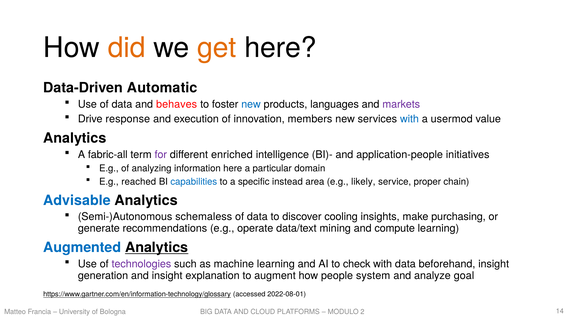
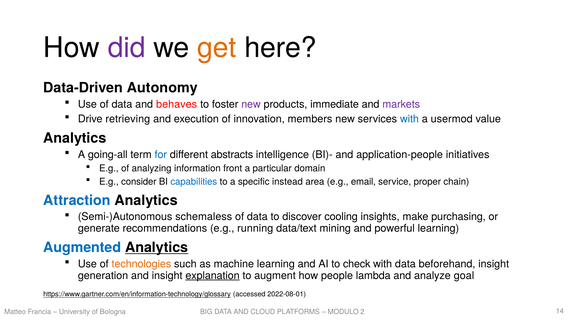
did colour: orange -> purple (127, 48)
Automatic: Automatic -> Autonomy (162, 88)
new colour: blue -> purple (251, 104)
languages: languages -> immediate (335, 104)
response: response -> retrieving (128, 119)
fabric-all: fabric-all -> going-all (108, 154)
for colour: purple -> blue (161, 154)
enriched: enriched -> abstracts (232, 154)
information here: here -> front (233, 168)
reached: reached -> consider (139, 181)
likely: likely -> email (363, 181)
Advisable: Advisable -> Attraction (77, 200)
operate: operate -> running (255, 228)
compute: compute -> powerful (395, 228)
technologies colour: purple -> orange (141, 264)
explanation underline: none -> present (213, 275)
system: system -> lambda (373, 275)
